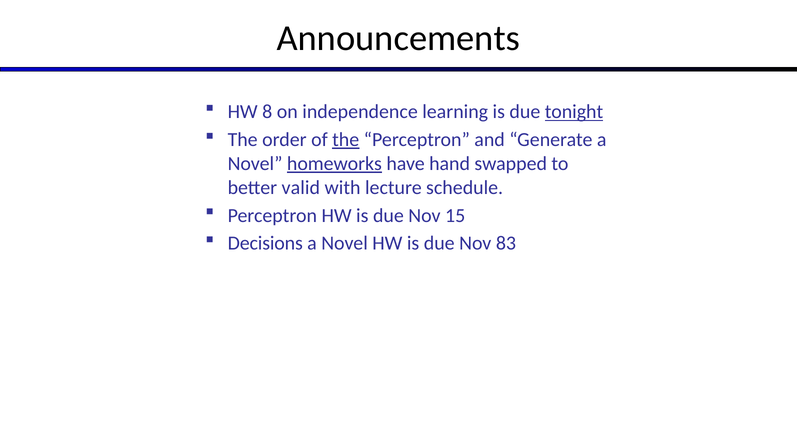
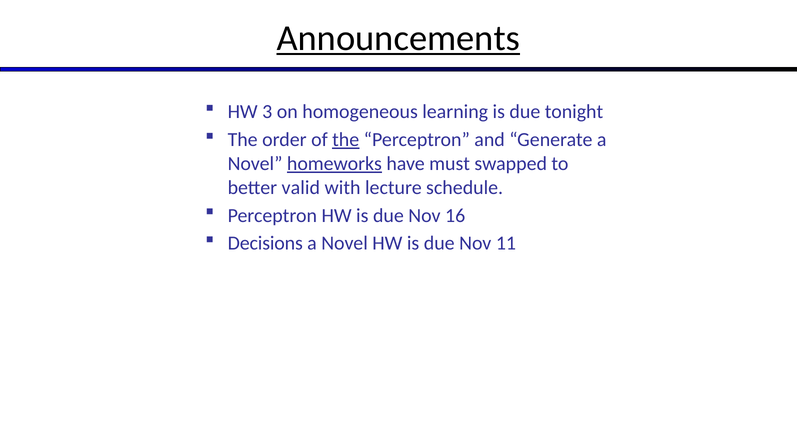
Announcements underline: none -> present (398, 38)
8: 8 -> 3 (267, 112)
independence: independence -> homogeneous (360, 112)
tonight underline: present -> none (574, 112)
hand: hand -> must (450, 164)
15: 15 -> 16 (455, 216)
83: 83 -> 11 (506, 243)
